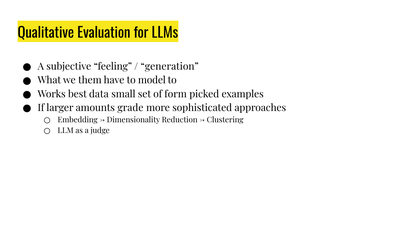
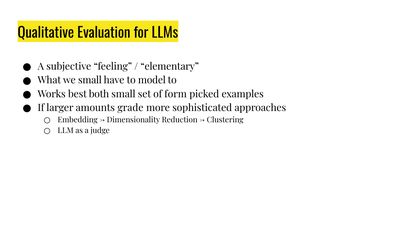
generation: generation -> elementary (170, 66)
we them: them -> small (90, 80)
data: data -> both (99, 94)
